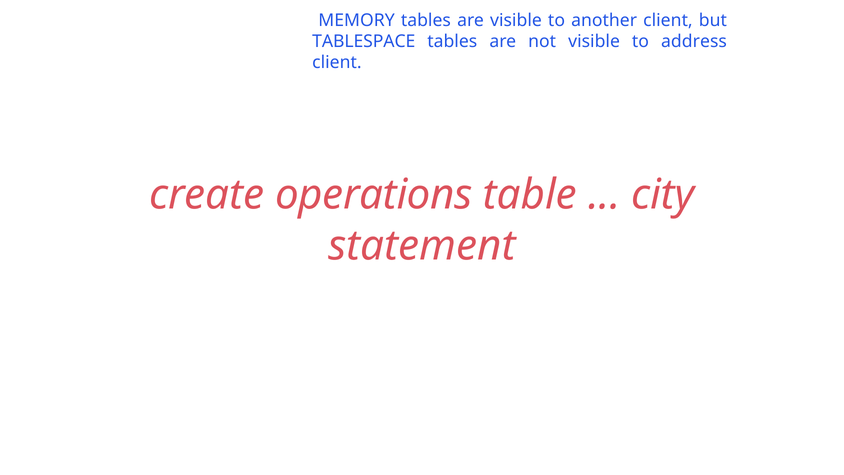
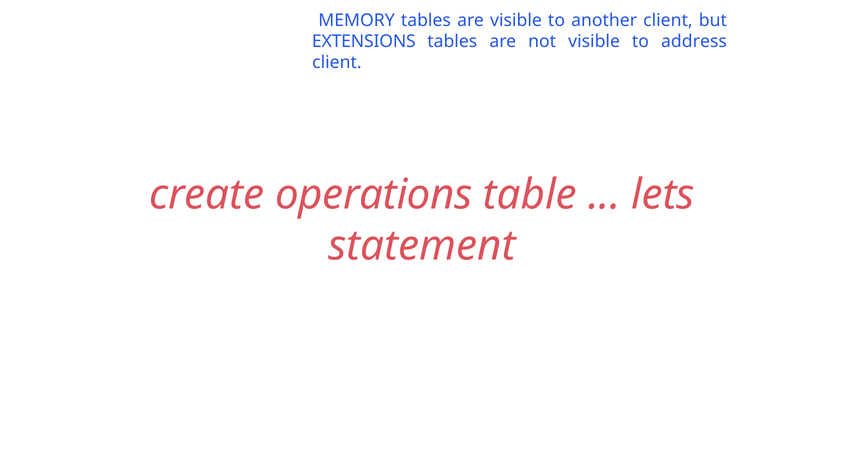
TABLESPACE: TABLESPACE -> EXTENSIONS (364, 41)
city: city -> lets (663, 195)
